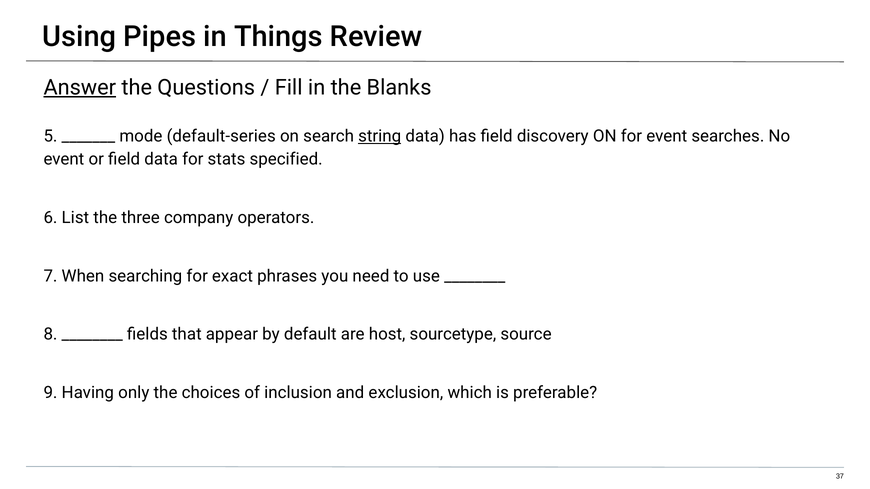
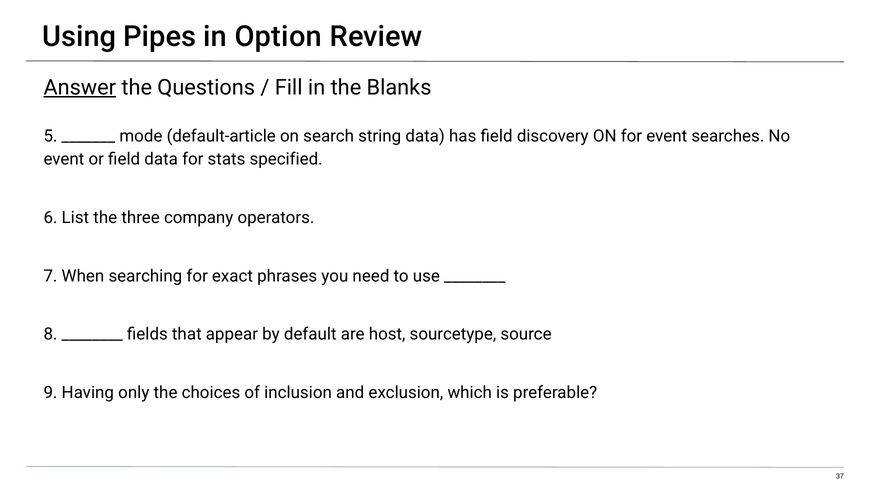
Things: Things -> Option (278, 37)
default-series: default-series -> default-article (221, 136)
string underline: present -> none (380, 136)
